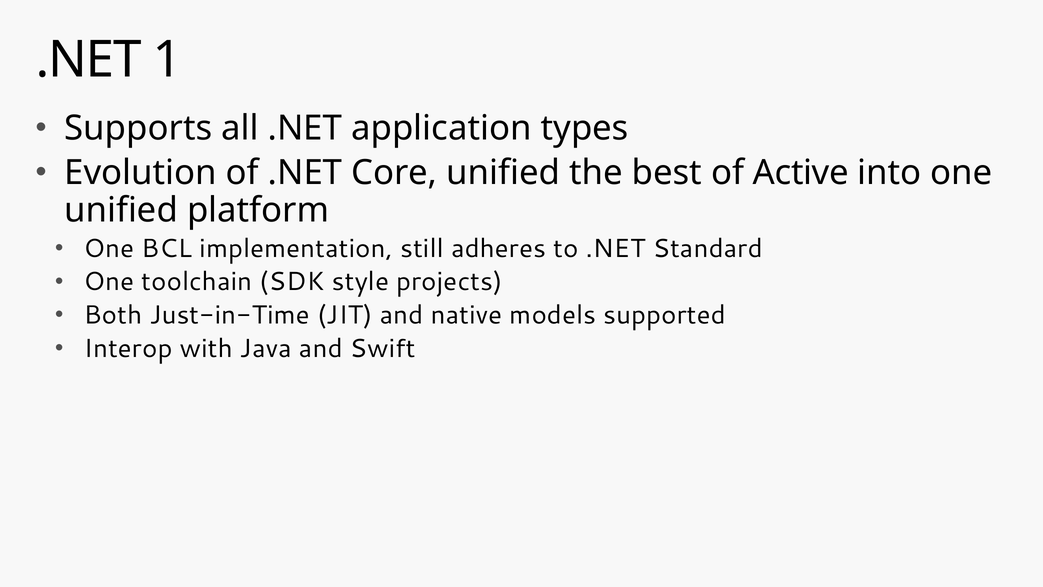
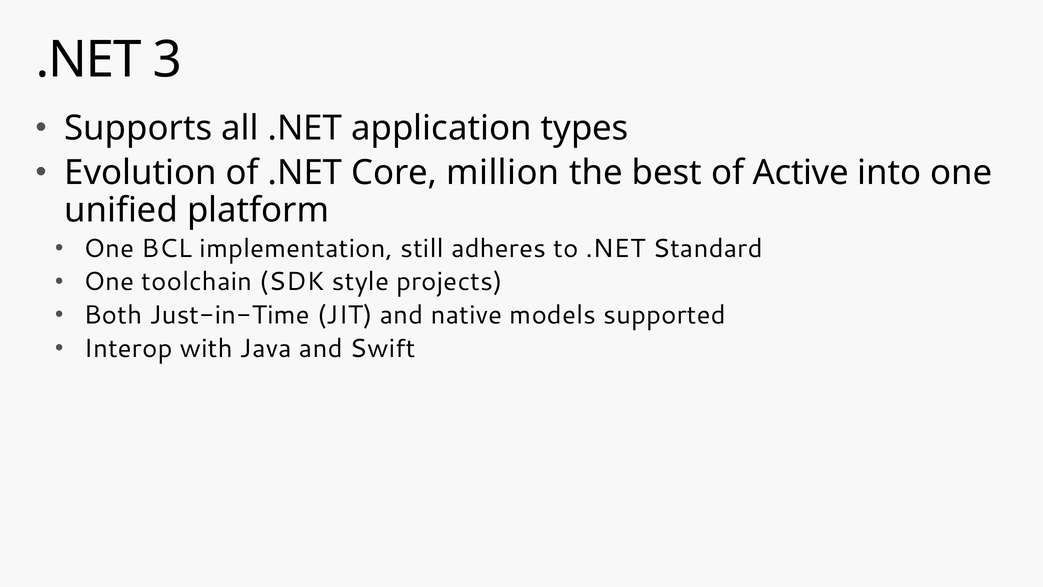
1: 1 -> 3 (167, 60)
Core unified: unified -> million (503, 173)
